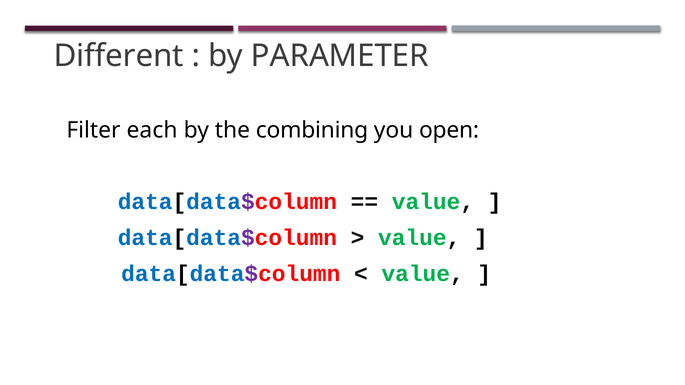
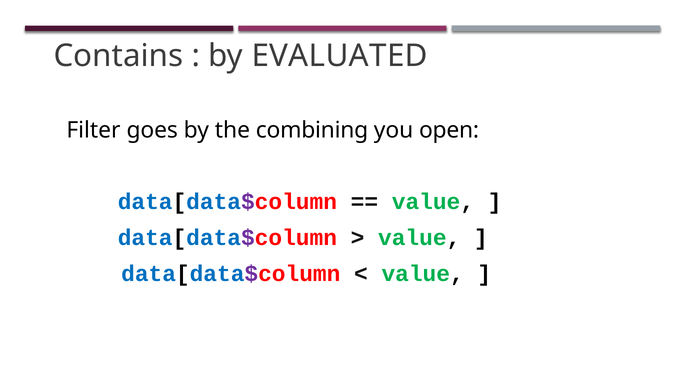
Different: Different -> Contains (118, 56)
PARAMETER: PARAMETER -> EVALUATED (340, 56)
each: each -> goes (152, 130)
